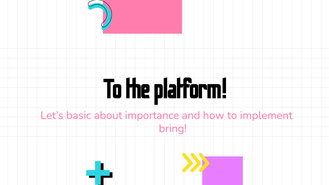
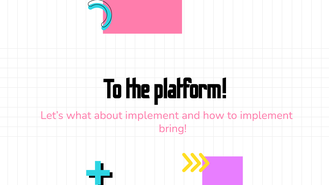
basic: basic -> what (79, 115)
about importance: importance -> implement (152, 115)
